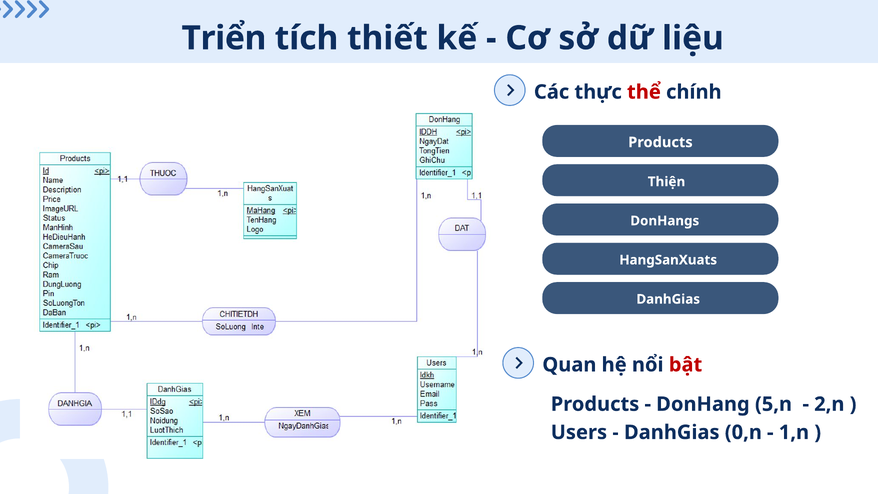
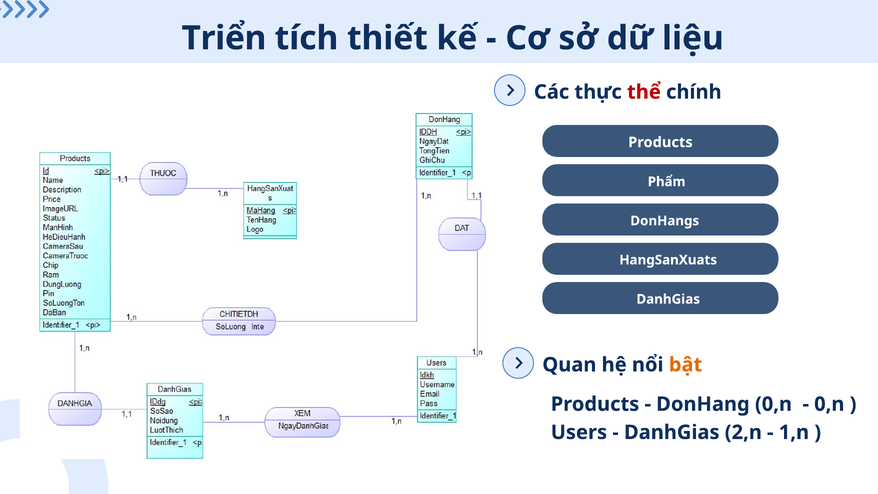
Thiện: Thiện -> Phẩm (667, 182)
bật colour: red -> orange (686, 365)
DonHang 5,n: 5,n -> 0,n (774, 404)
2,n: 2,n -> 0,n (829, 404)
0,n: 0,n -> 2,n (743, 432)
